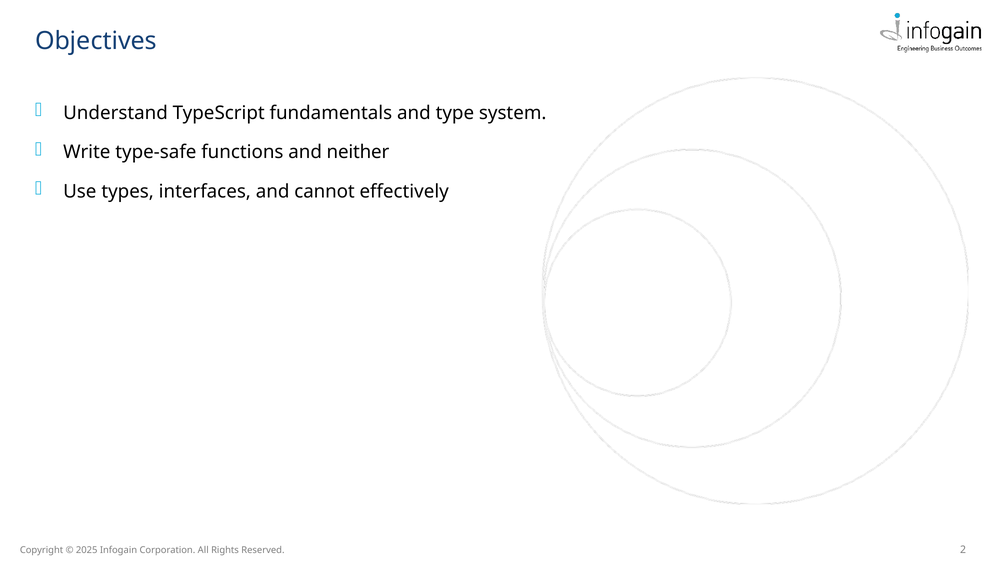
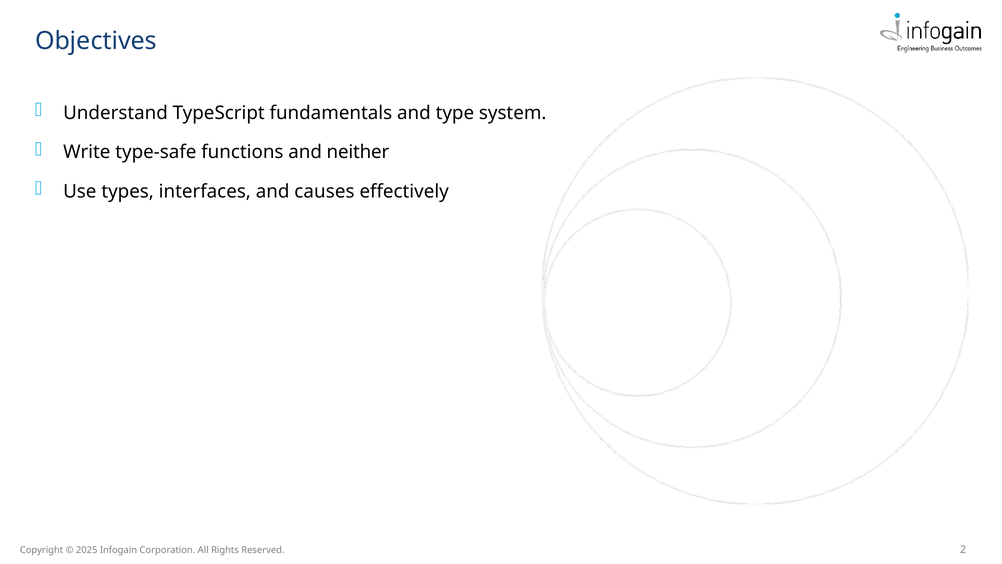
cannot: cannot -> causes (324, 191)
